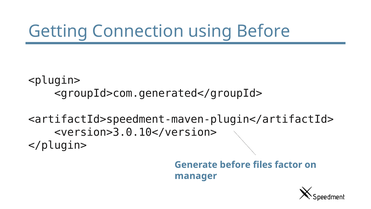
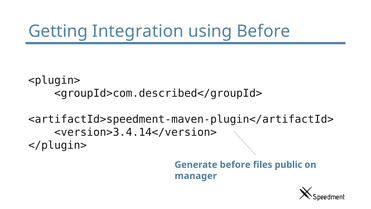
Connection: Connection -> Integration (138, 31)
<groupId>com.generated</groupId>: <groupId>com.generated</groupId> -> <groupId>com.described</groupId> (158, 93)
<version>3.0.10</version>: <version>3.0.10</version> -> <version>3.4.14</version> (136, 132)
factor: factor -> public (288, 165)
